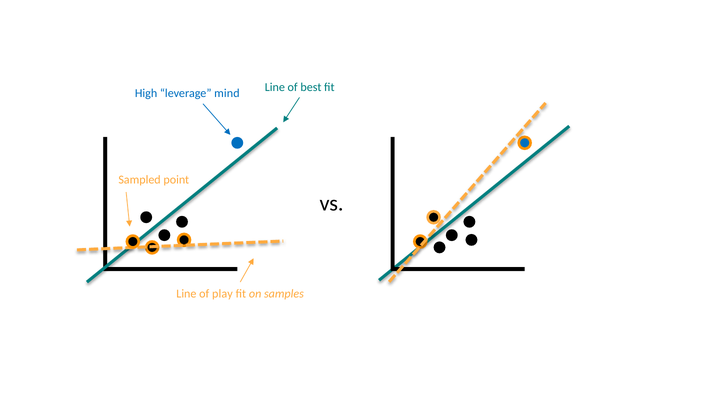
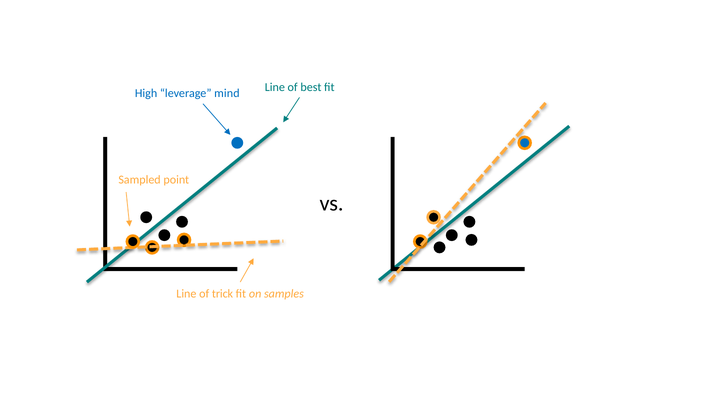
play: play -> trick (223, 294)
